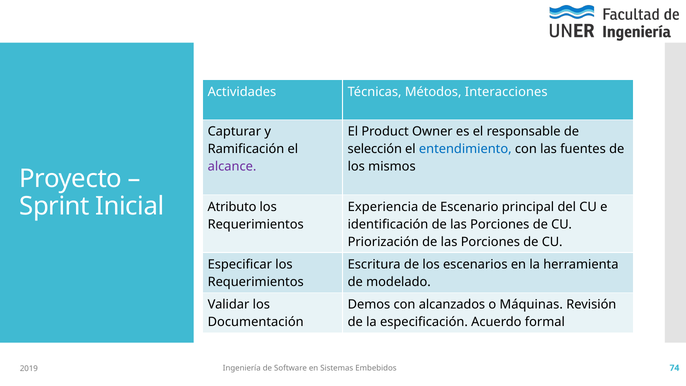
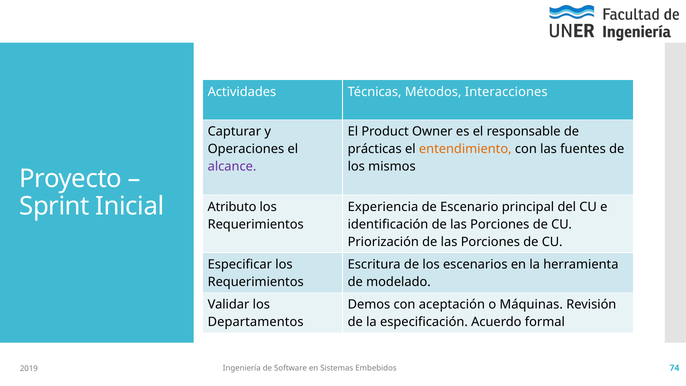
Ramificación: Ramificación -> Operaciones (246, 149)
selección: selección -> prácticas (375, 149)
entendimiento colour: blue -> orange (465, 149)
alcanzados: alcanzados -> aceptación (452, 305)
Documentación: Documentación -> Departamentos (256, 322)
